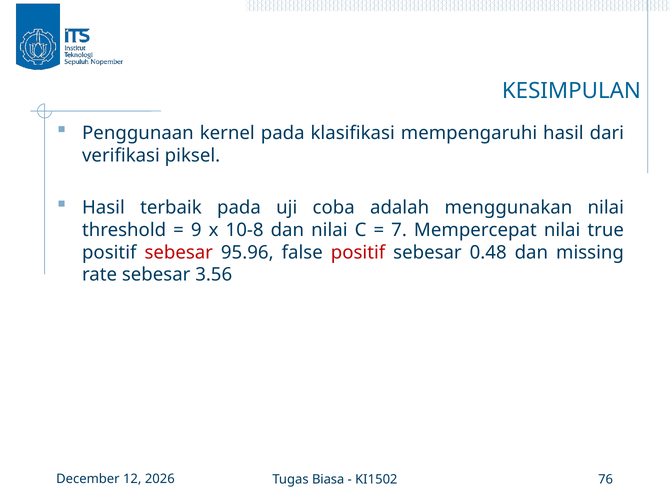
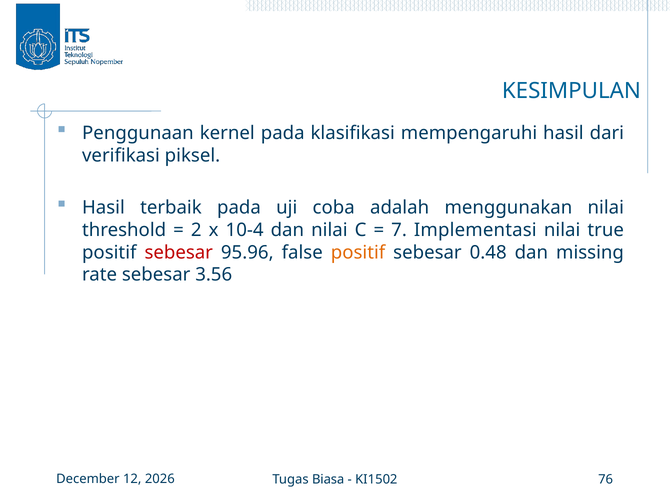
9: 9 -> 2 (196, 230)
10-8: 10-8 -> 10-4 (245, 230)
Mempercepat: Mempercepat -> Implementasi (475, 230)
positif colour: red -> orange (358, 252)
